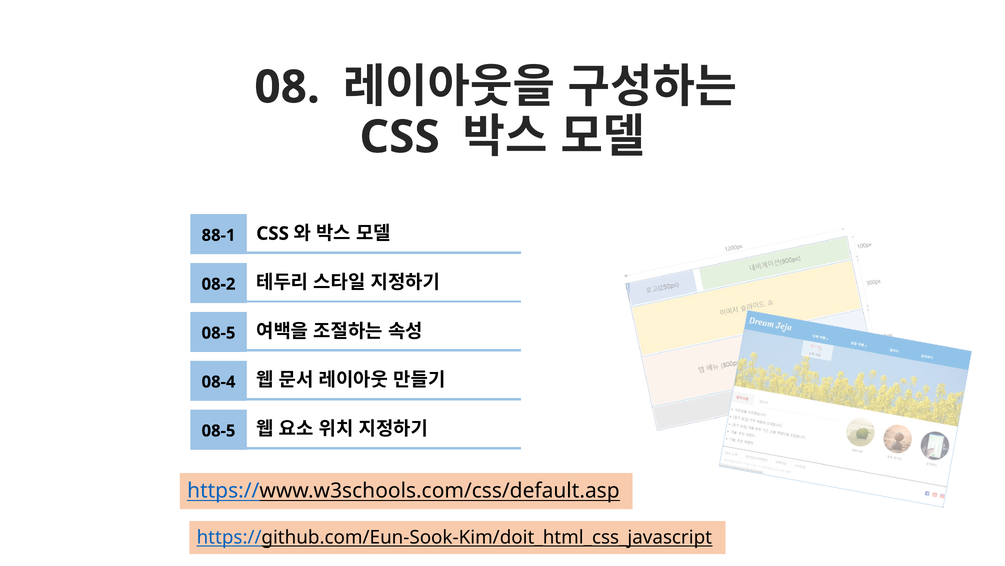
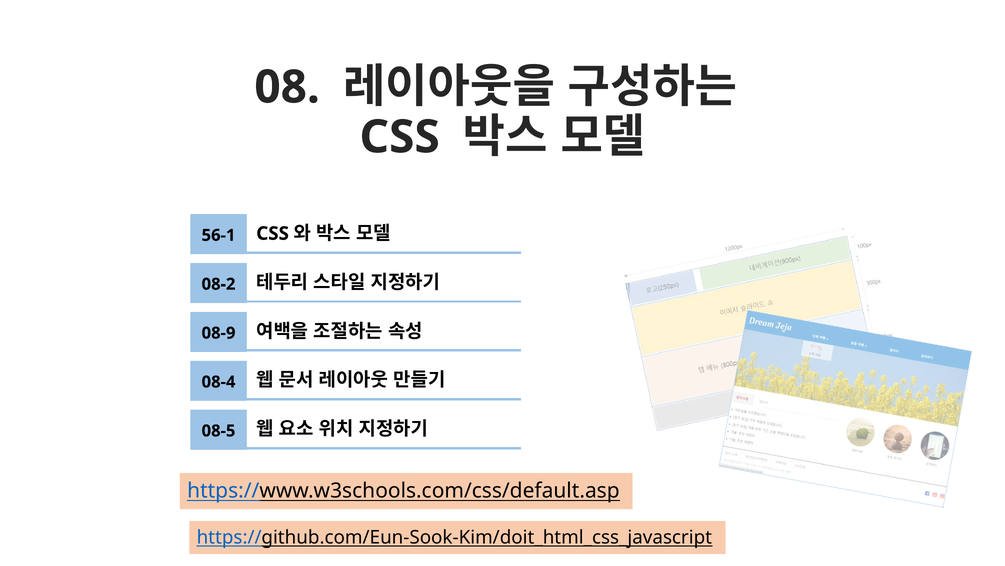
88-1: 88-1 -> 56-1 (219, 235)
08-5: 08-5 -> 08-9 (219, 333)
